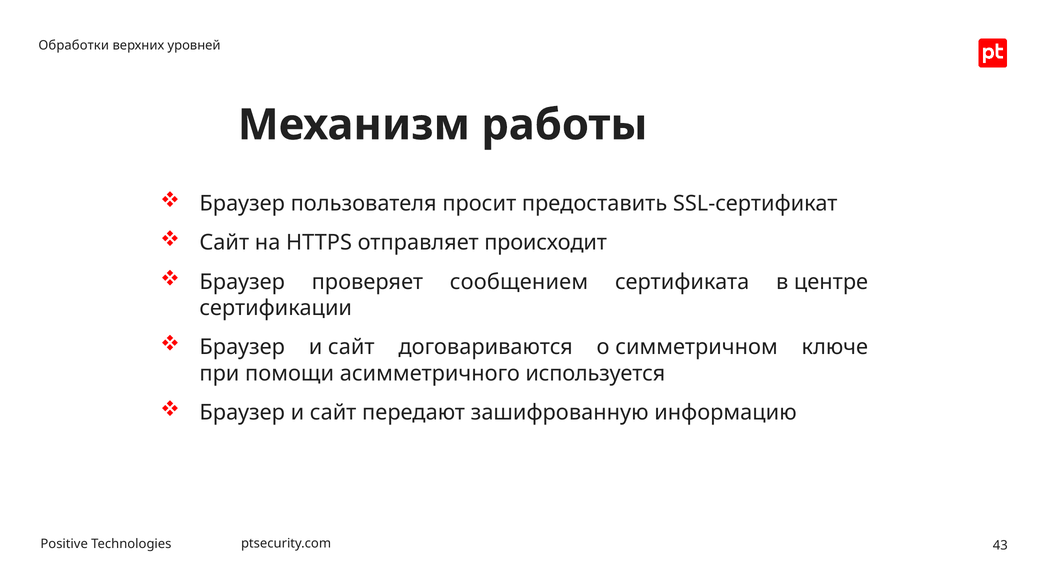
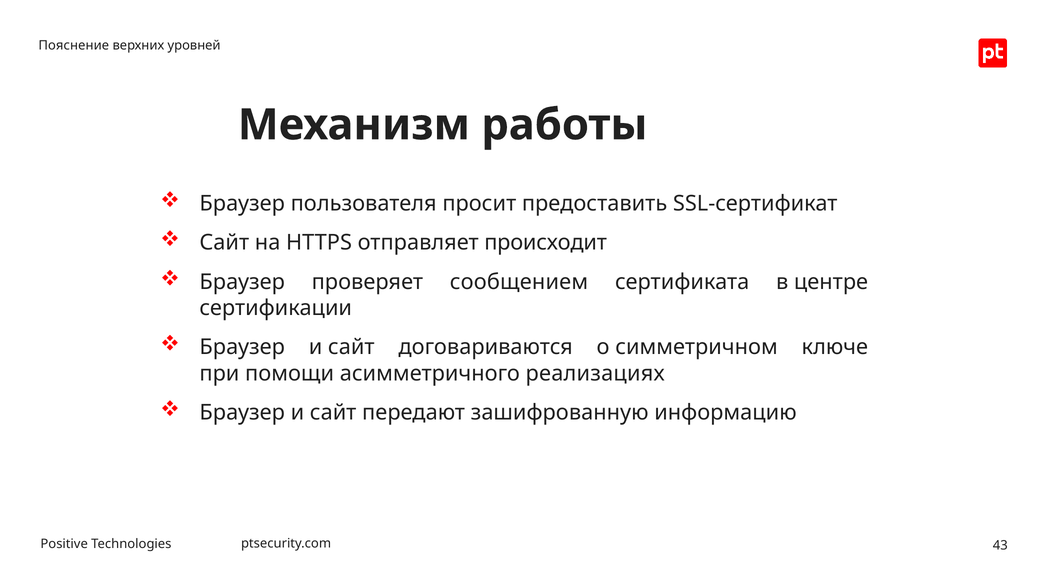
Обработки: Обработки -> Пояснение (74, 45)
используется: используется -> реализациях (595, 373)
